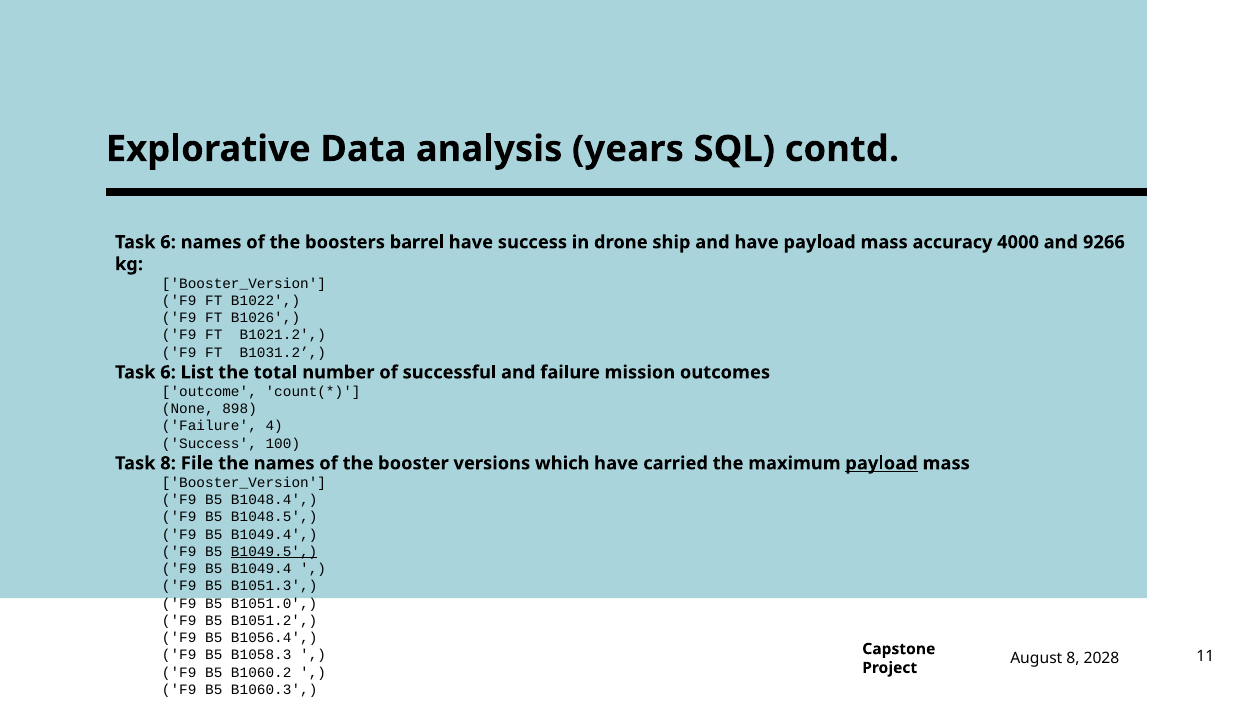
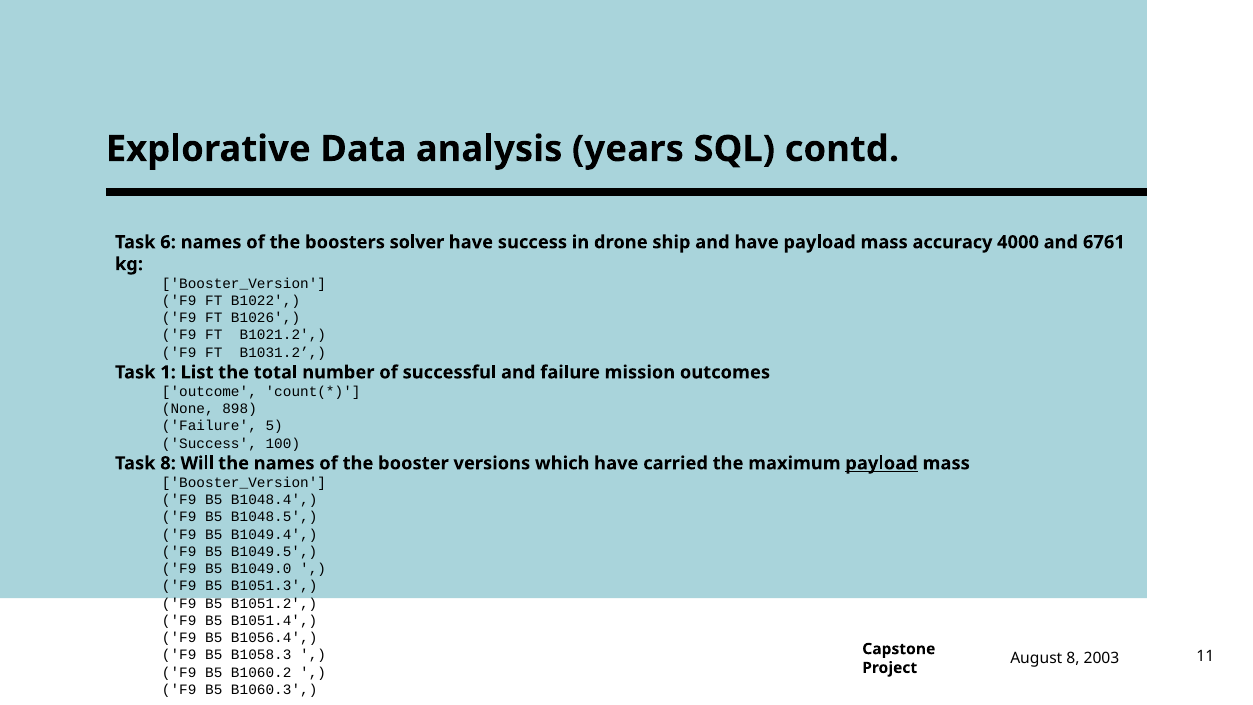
barrel: barrel -> solver (417, 242)
9266: 9266 -> 6761 (1104, 242)
6: 6 -> 1 (168, 372)
4: 4 -> 5 (274, 426)
File: File -> Will (197, 463)
B1049.5 underline: present -> none (274, 551)
B1049.4: B1049.4 -> B1049.0 (261, 569)
B1051.0: B1051.0 -> B1051.2 (274, 603)
B1051.2: B1051.2 -> B1051.4 (274, 620)
2028: 2028 -> 2003 (1102, 658)
